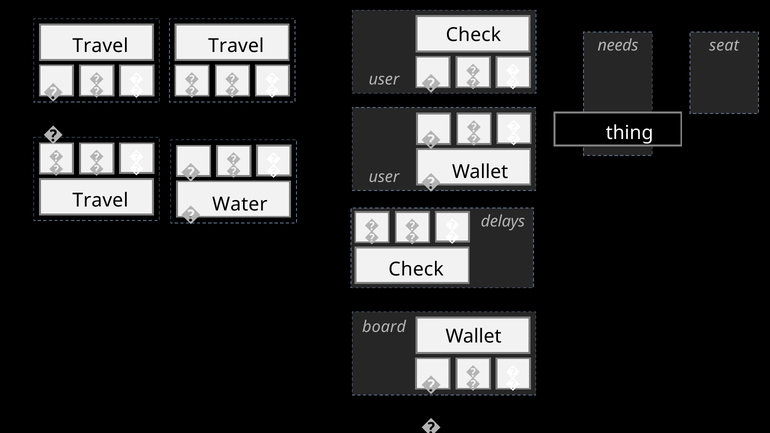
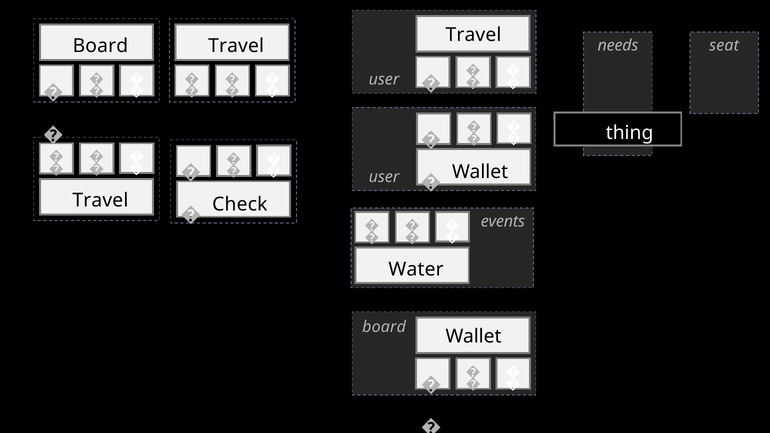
Check: Check -> Travel (473, 35)
Travel: Travel -> Board (100, 46)
Water: Water -> Check (240, 204)
delays: delays -> events (503, 222)
Check: Check -> Water (416, 269)
